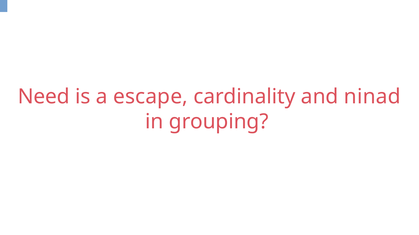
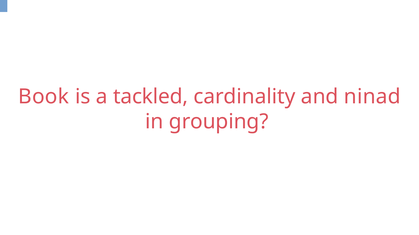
Need: Need -> Book (44, 97)
escape: escape -> tackled (151, 97)
